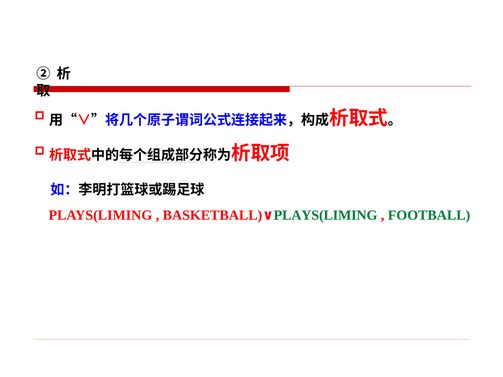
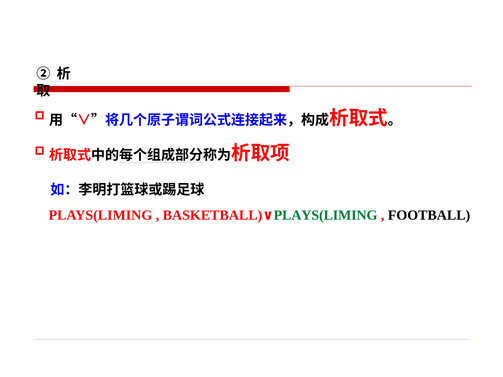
FOOTBALL colour: green -> black (429, 215)
